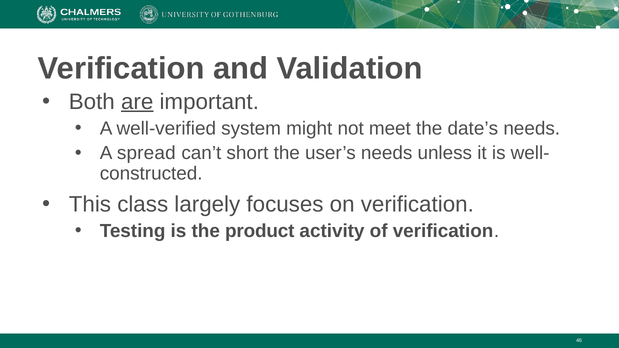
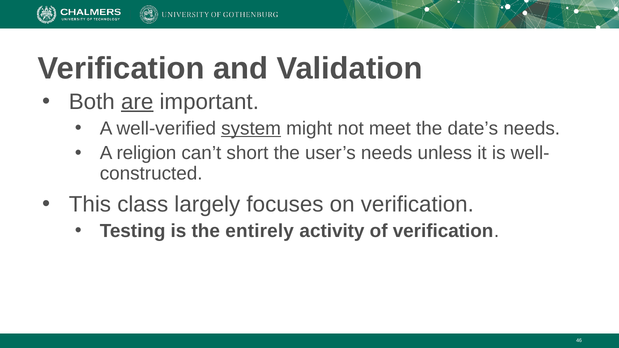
system underline: none -> present (251, 128)
spread: spread -> religion (146, 153)
product: product -> entirely (260, 231)
